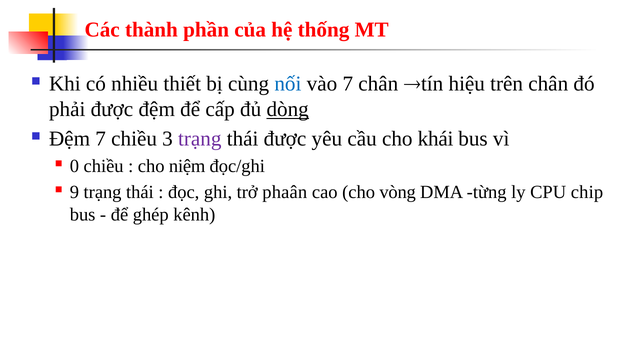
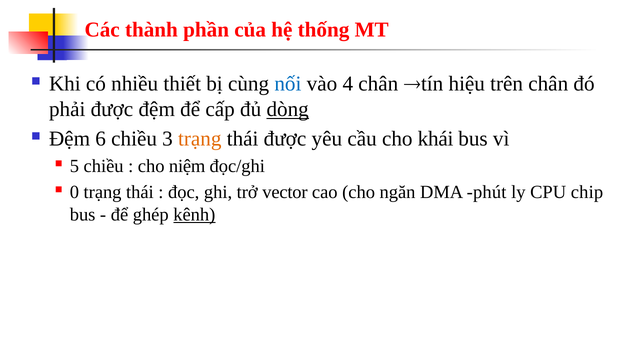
vào 7: 7 -> 4 (348, 84)
Đệm 7: 7 -> 6 (101, 139)
trạng colour: purple -> orange (200, 139)
0: 0 -> 5 (74, 166)
9: 9 -> 0 (74, 192)
phaân: phaân -> vector (285, 192)
vòng: vòng -> ngăn (398, 192)
từng: từng -> phút (487, 192)
kênh underline: none -> present (194, 214)
